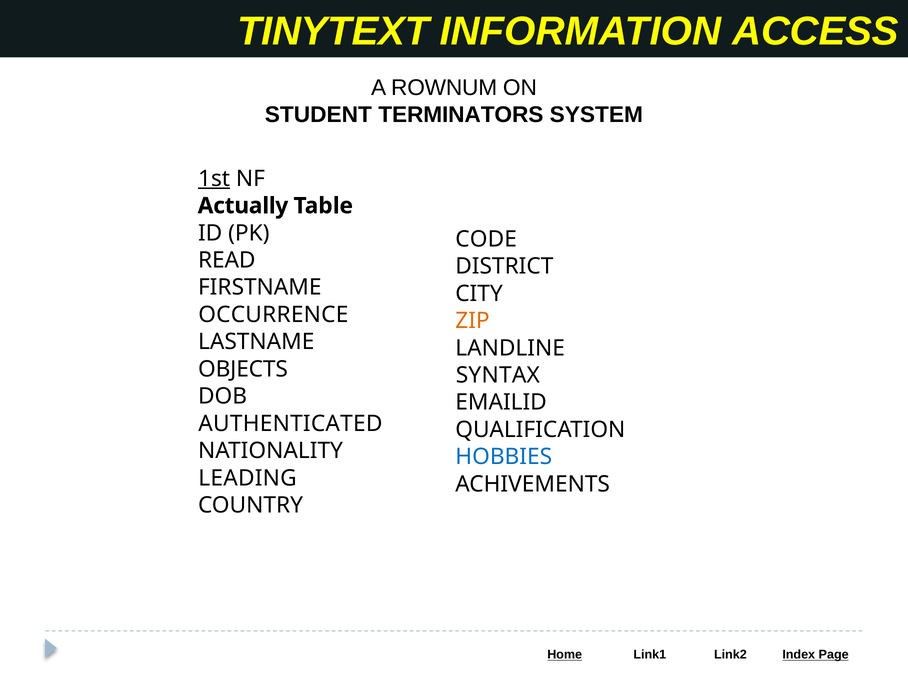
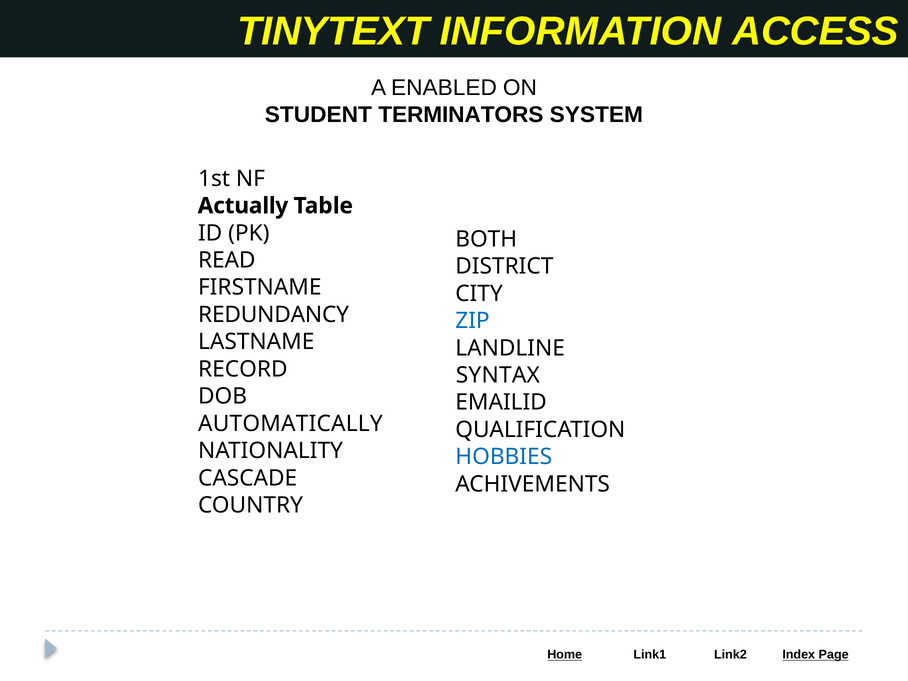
ROWNUM: ROWNUM -> ENABLED (444, 88)
1st underline: present -> none (214, 179)
CODE: CODE -> BOTH (486, 239)
OCCURRENCE: OCCURRENCE -> REDUNDANCY (274, 315)
ZIP colour: orange -> blue (473, 321)
OBJECTS: OBJECTS -> RECORD (243, 369)
AUTHENTICATED: AUTHENTICATED -> AUTOMATICALLY (290, 424)
LEADING: LEADING -> CASCADE (248, 478)
